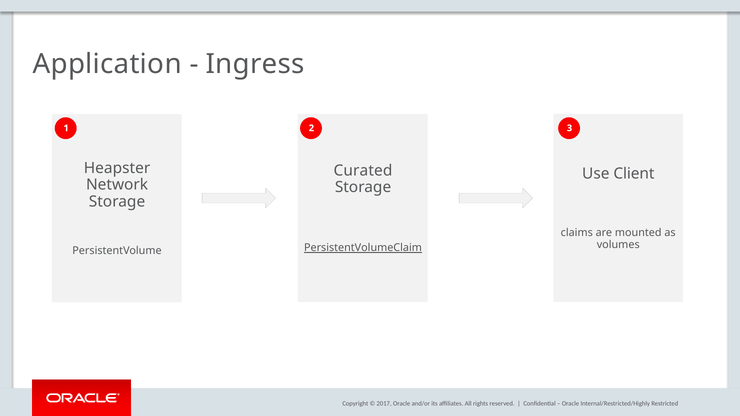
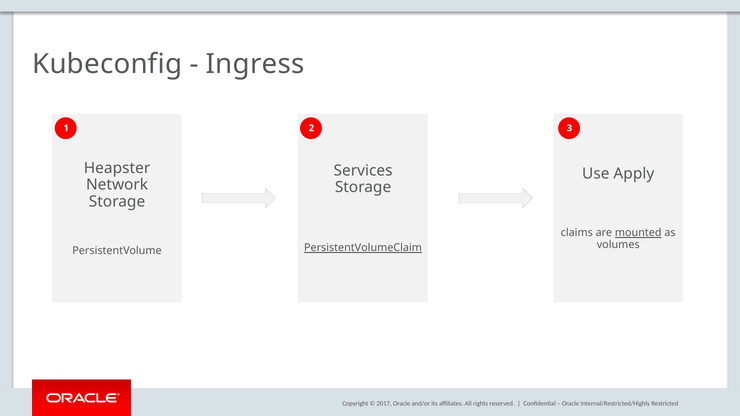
Application: Application -> Kubeconfig (107, 64)
Curated: Curated -> Services (363, 171)
Client: Client -> Apply (634, 174)
mounted underline: none -> present (638, 233)
